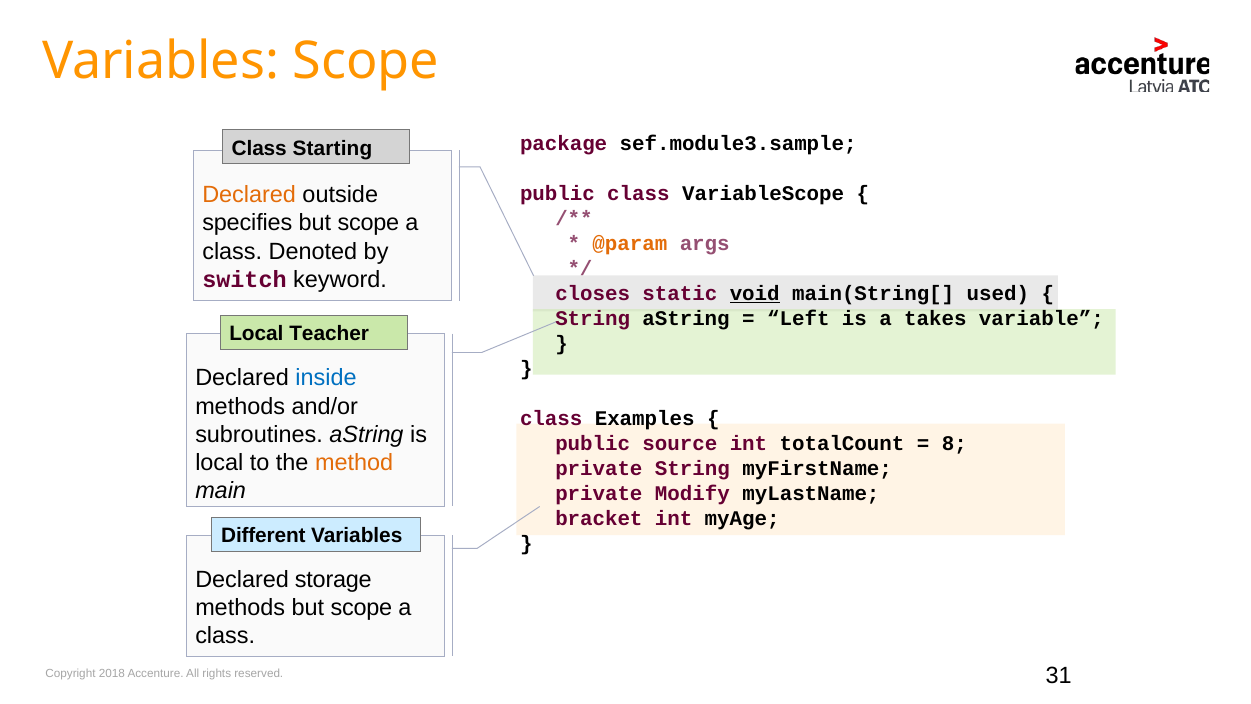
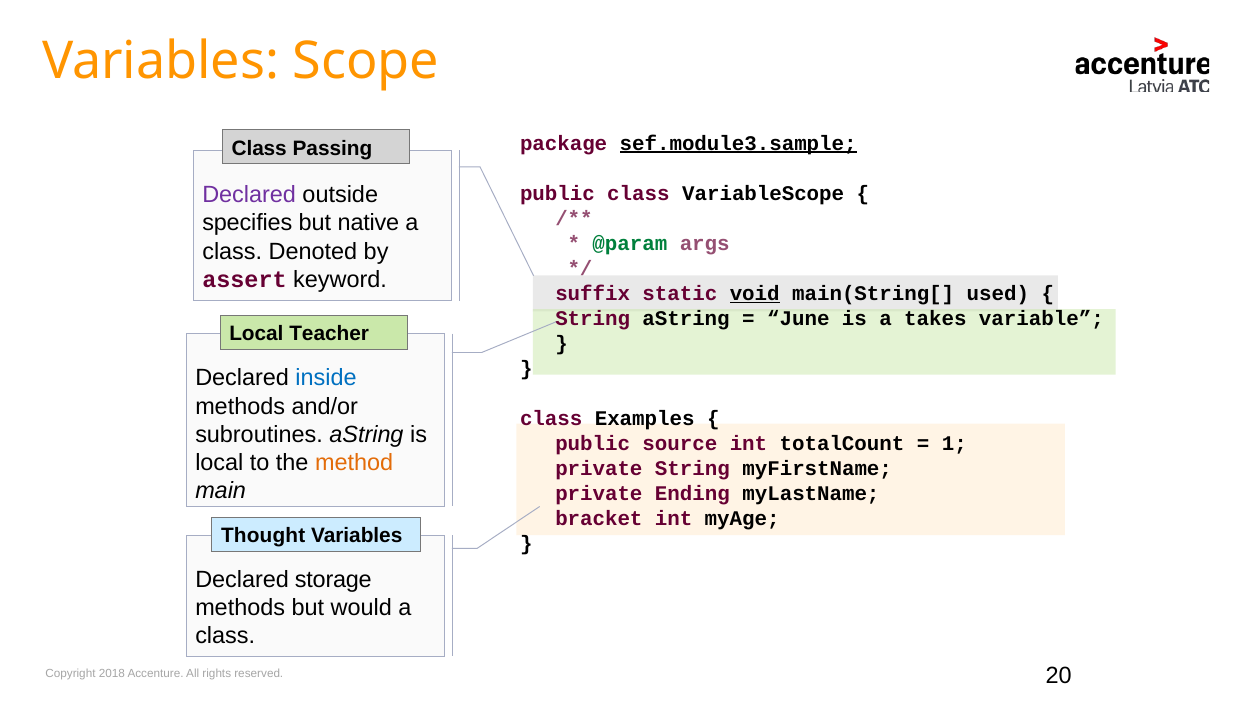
sef.module3.sample underline: none -> present (738, 143)
Starting: Starting -> Passing (332, 148)
Declared colour: orange -> purple (249, 195)
scope: scope -> native (368, 223)
@param colour: orange -> green (630, 243)
switch: switch -> assert (244, 279)
closes: closes -> suffix (593, 293)
Left: Left -> June (798, 318)
8: 8 -> 1 (954, 443)
Modify: Modify -> Ending (692, 493)
Different: Different -> Thought (263, 536)
methods but scope: scope -> would (361, 608)
31: 31 -> 20 (1059, 675)
